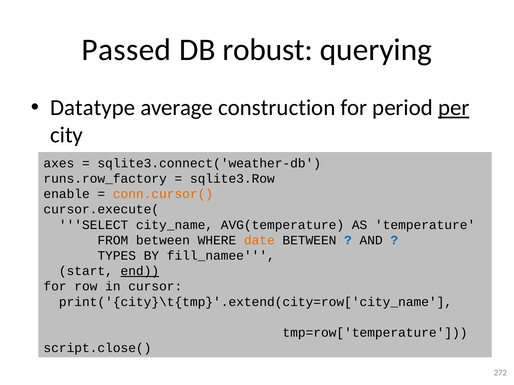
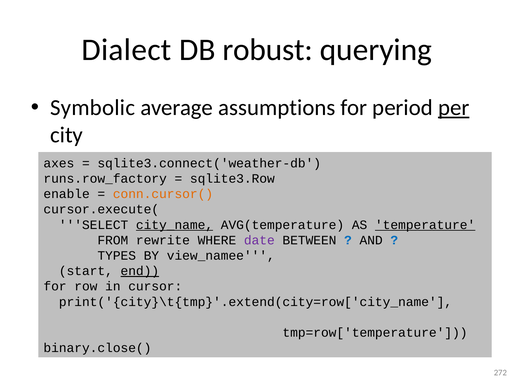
Passed: Passed -> Dialect (126, 50)
Datatype: Datatype -> Symbolic (93, 108)
construction: construction -> assumptions (277, 108)
city_name underline: none -> present (175, 225)
temperature underline: none -> present (425, 225)
FROM between: between -> rewrite (163, 240)
date colour: orange -> purple (259, 240)
fill_namee: fill_namee -> view_namee (221, 256)
script.close(: script.close( -> binary.close( (97, 348)
